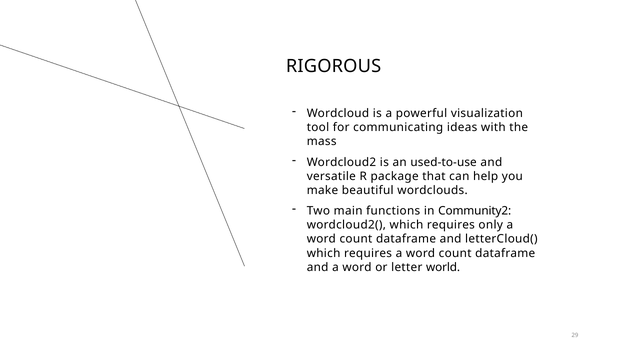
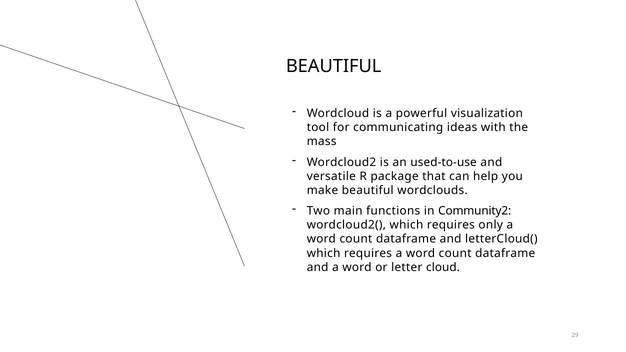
RIGOROUS: RIGOROUS -> BEAUTIFUL (334, 66)
world: world -> cloud (443, 267)
